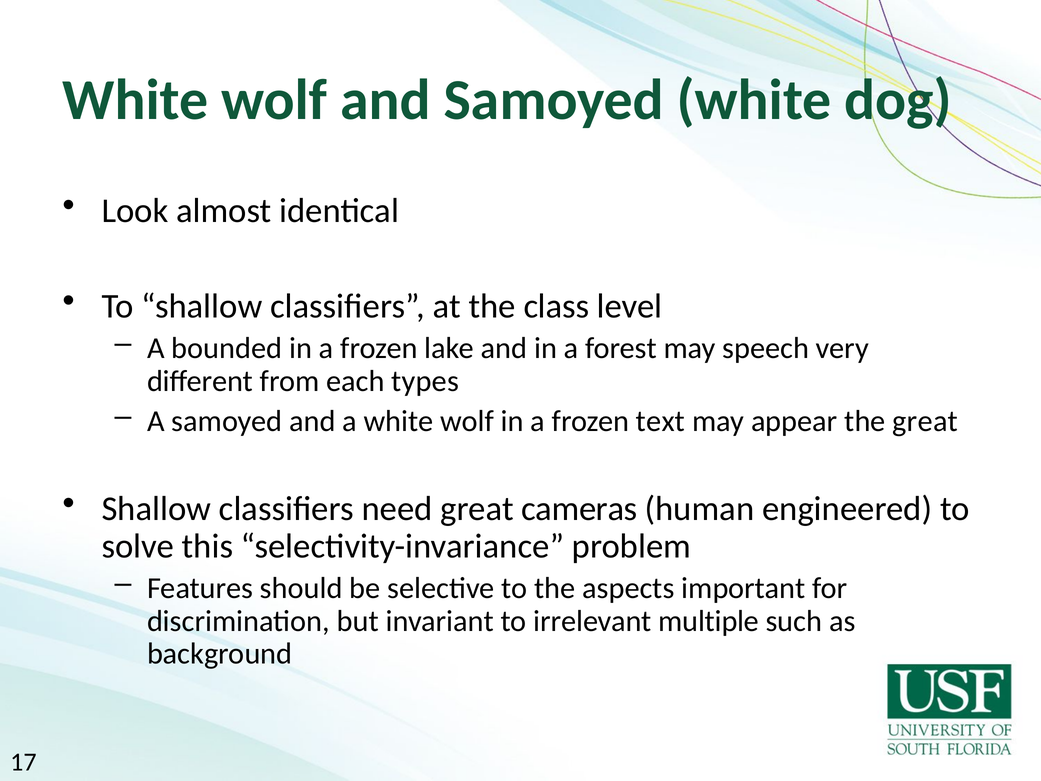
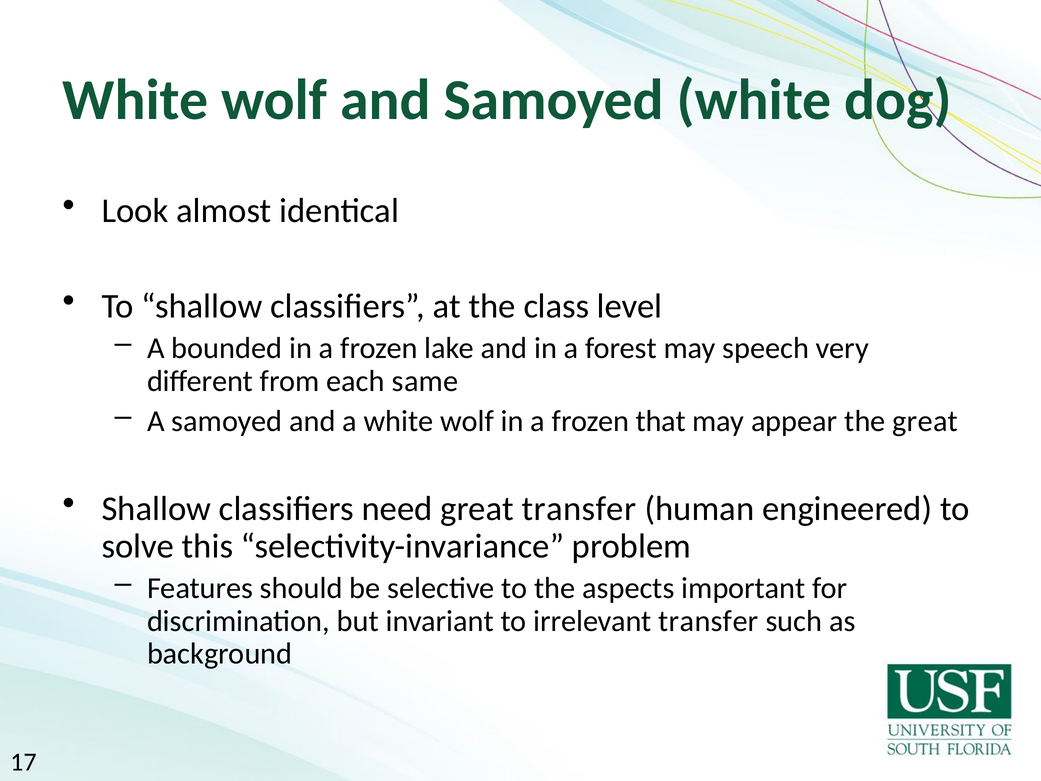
types: types -> same (425, 381)
text: text -> that (661, 421)
great cameras: cameras -> transfer (579, 509)
irrelevant multiple: multiple -> transfer (708, 621)
